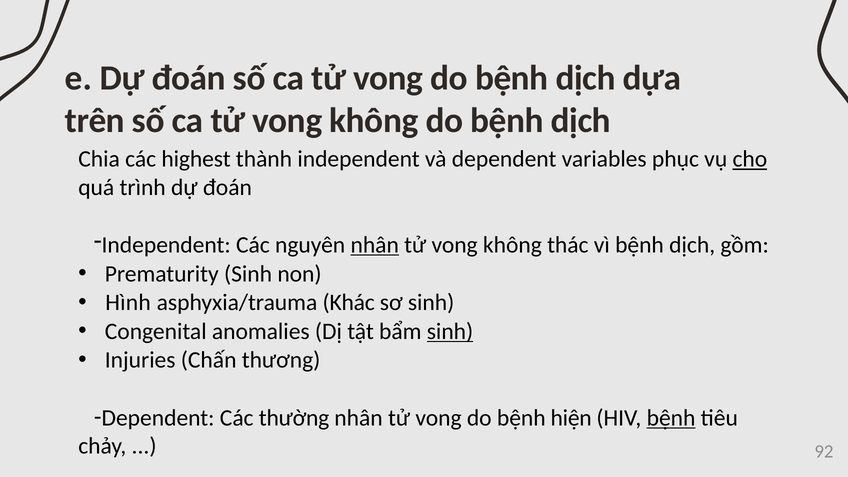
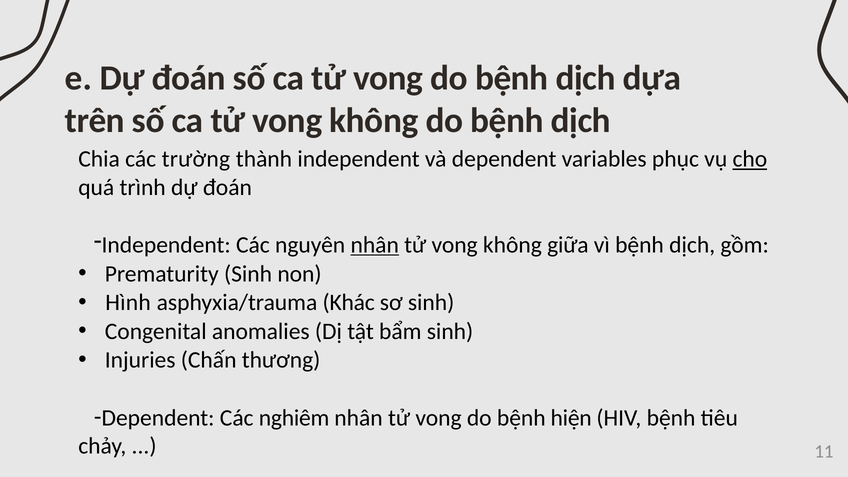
highest: highest -> trường (196, 159)
thác: thác -> giữa (568, 245)
sinh underline: present -> none (450, 331)
thường: thường -> nghiêm (294, 418)
bệnh underline: present -> none (671, 418)
92: 92 -> 11 (824, 452)
